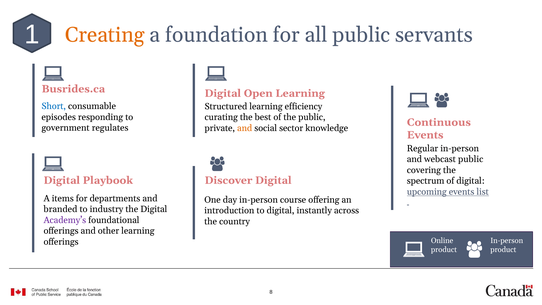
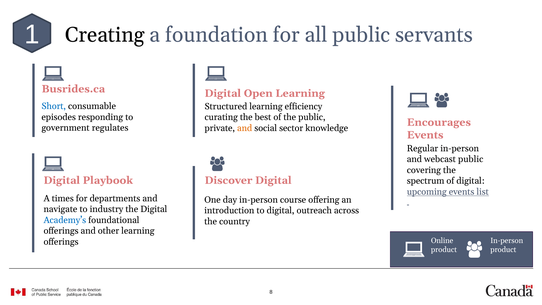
Creating colour: orange -> black (105, 35)
Continuous: Continuous -> Encourages (439, 122)
items: items -> times (63, 198)
branded: branded -> navigate (60, 209)
instantly: instantly -> outreach (314, 211)
Academy’s colour: purple -> blue (65, 220)
